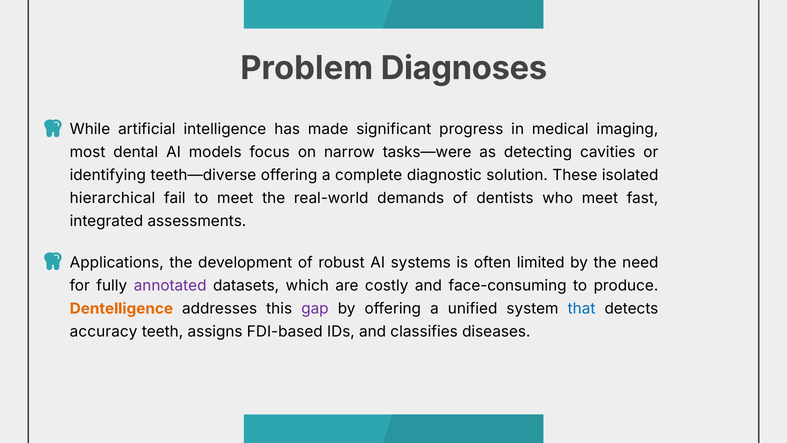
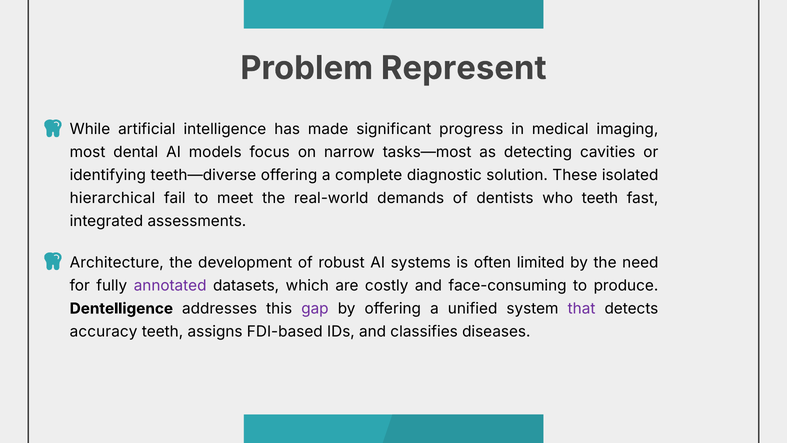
Diagnoses: Diagnoses -> Represent (464, 68)
tasks—were: tasks—were -> tasks—most (427, 152)
who meet: meet -> teeth (600, 198)
Applications: Applications -> Architecture (117, 262)
Dentelligence colour: orange -> black (121, 308)
that colour: blue -> purple (582, 308)
